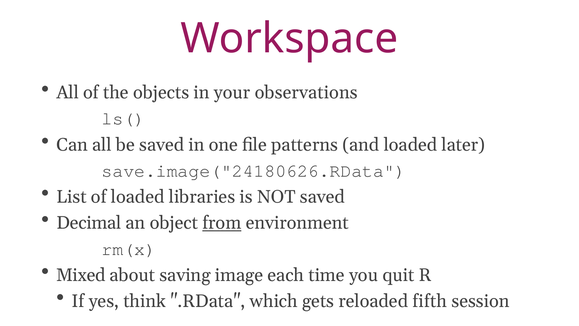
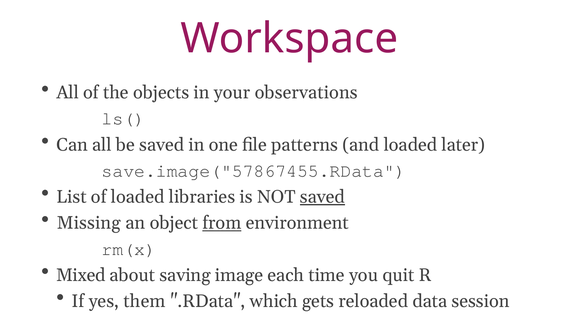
save.image("24180626.RData: save.image("24180626.RData -> save.image("57867455.RData (254, 171)
saved underline: none -> present (322, 197)
Decimal: Decimal -> Missing (89, 223)
think: think -> them (145, 301)
fifth: fifth -> data (430, 301)
